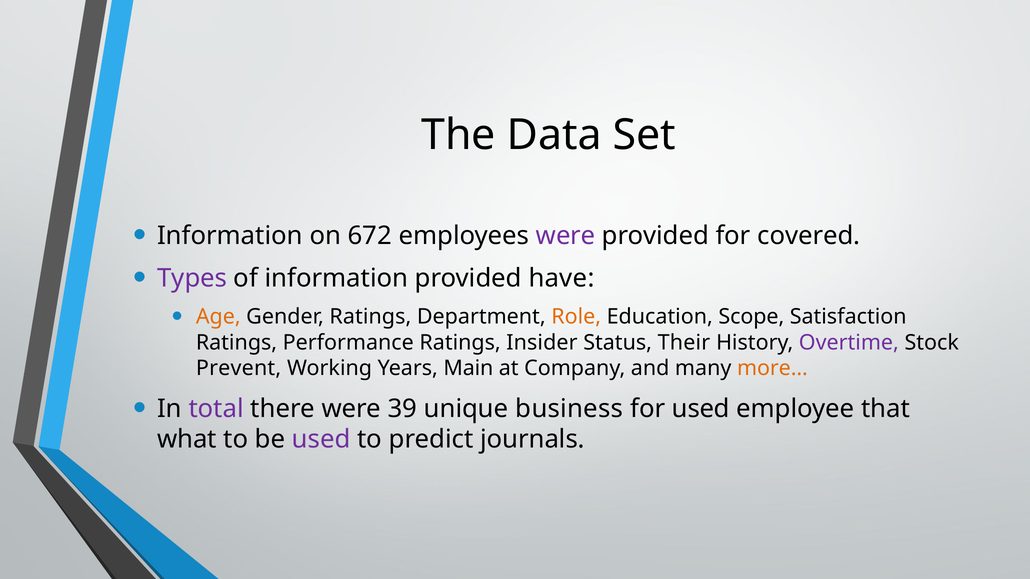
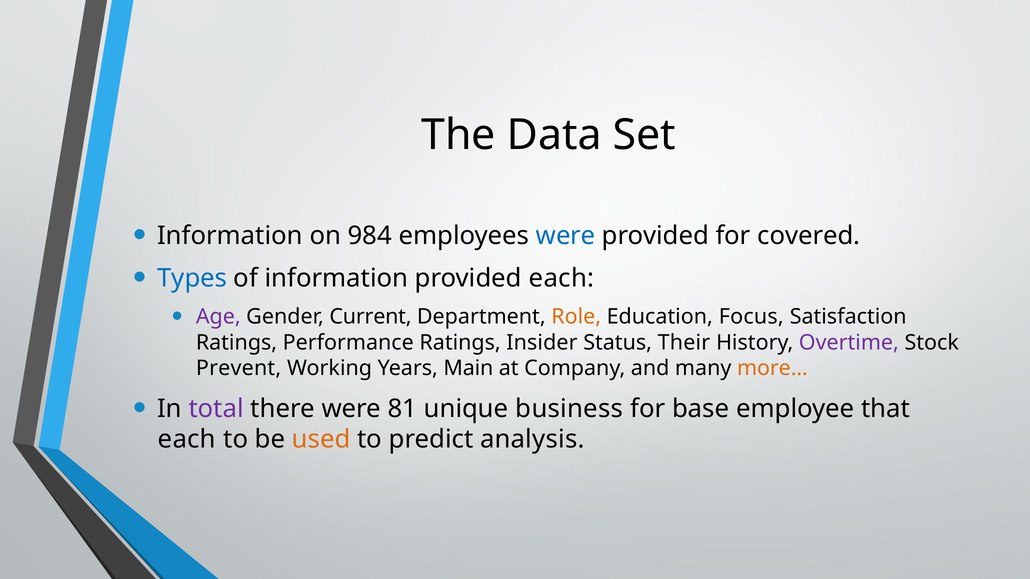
672: 672 -> 984 (370, 236)
were colour: purple -> blue (566, 236)
Types colour: purple -> blue (192, 278)
provided have: have -> each (562, 278)
Age colour: orange -> purple (218, 317)
Gender Ratings: Ratings -> Current (371, 317)
Scope: Scope -> Focus (751, 317)
39: 39 -> 81 (402, 409)
for used: used -> base (701, 409)
what: what -> each (187, 440)
used colour: purple -> orange (321, 440)
journals: journals -> analysis (532, 440)
